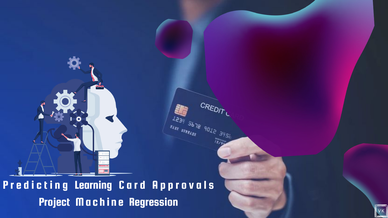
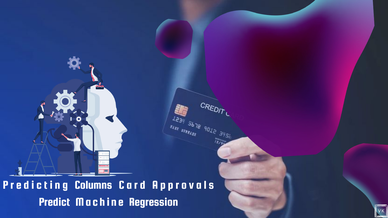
Learning: Learning -> Columns (93, 185)
Project: Project -> Predict (54, 202)
